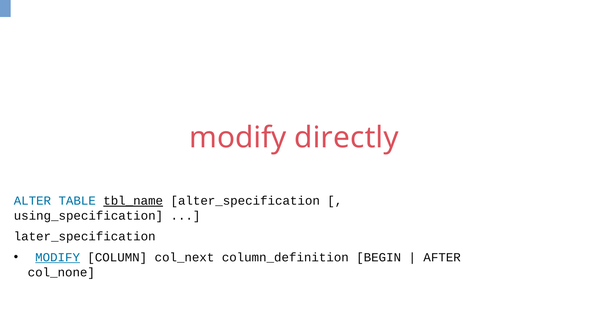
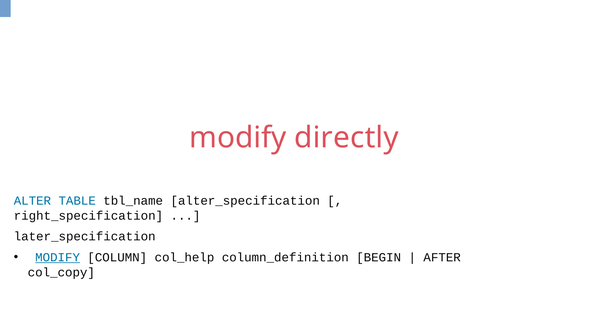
tbl_name underline: present -> none (133, 201)
using_specification: using_specification -> right_specification (88, 216)
col_next: col_next -> col_help (184, 258)
col_none: col_none -> col_copy (61, 272)
